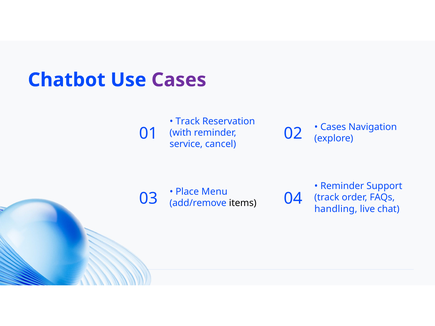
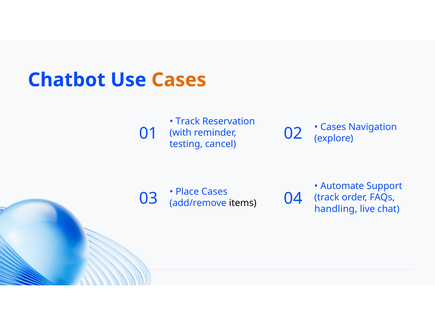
Cases colour: purple -> orange (179, 80)
service: service -> testing (186, 144)
Reminder: Reminder -> Automate (342, 186)
Place Menu: Menu -> Cases (214, 192)
